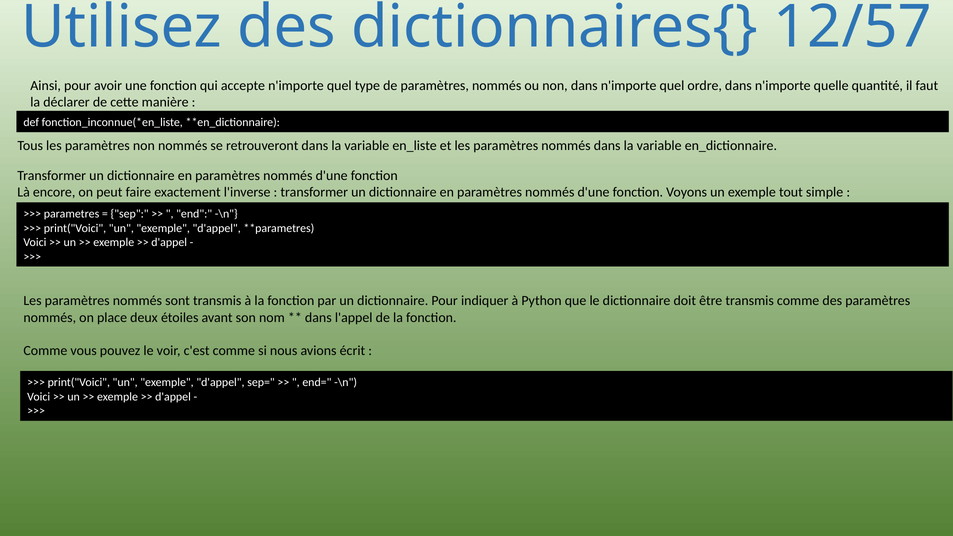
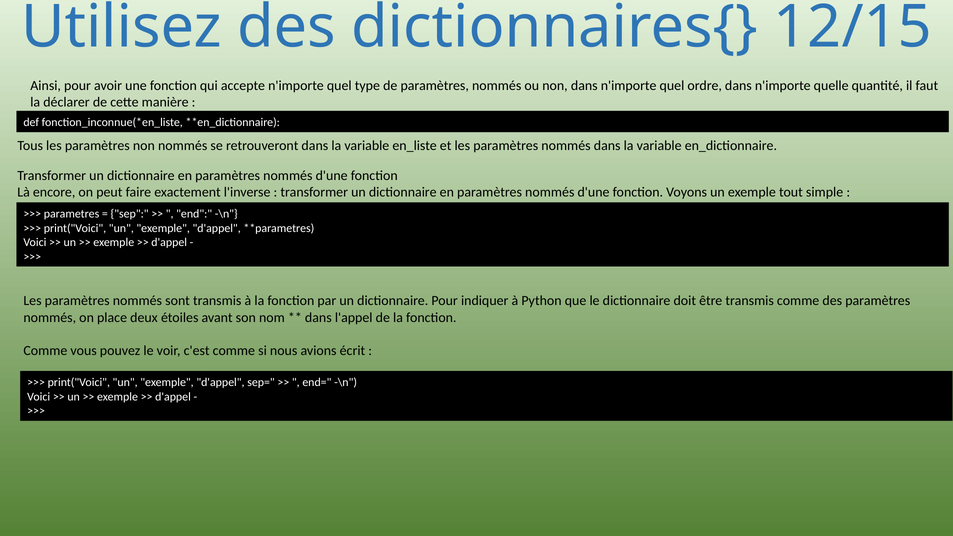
12/57: 12/57 -> 12/15 (853, 27)
